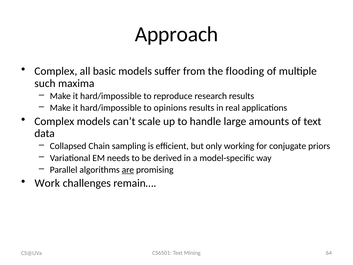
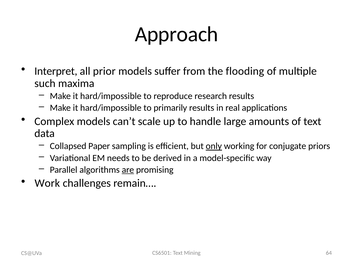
Complex: Complex -> Interpret (56, 71)
basic: basic -> prior (104, 71)
opinions: opinions -> primarily (170, 108)
Chain: Chain -> Paper (99, 146)
only underline: none -> present (214, 146)
